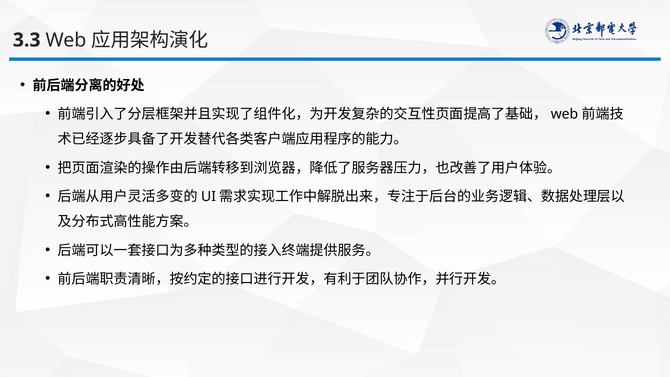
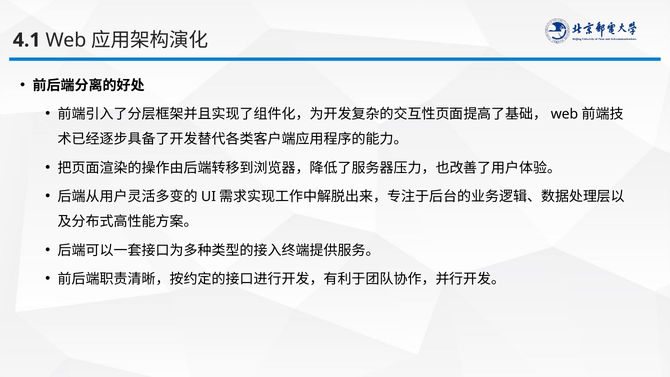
3.3: 3.3 -> 4.1 (27, 40)
